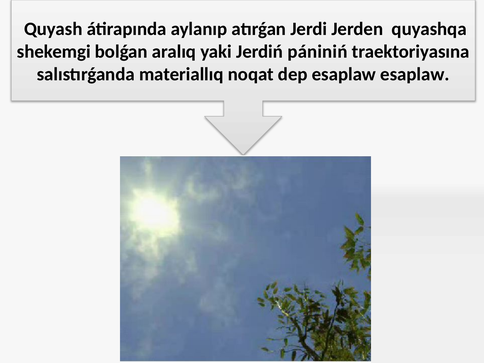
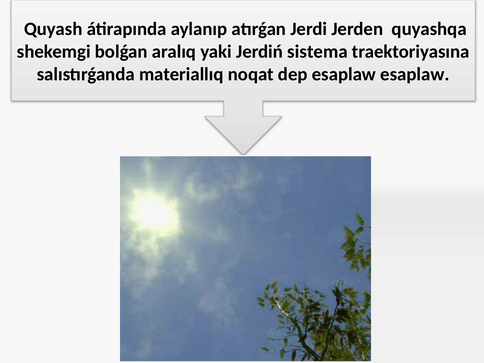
pániniń: pániniń -> sistema (318, 52)
